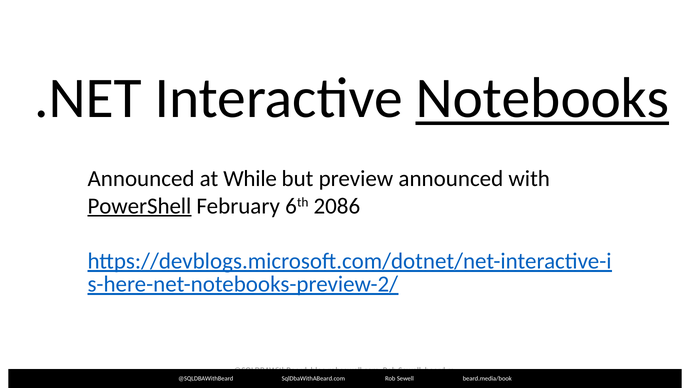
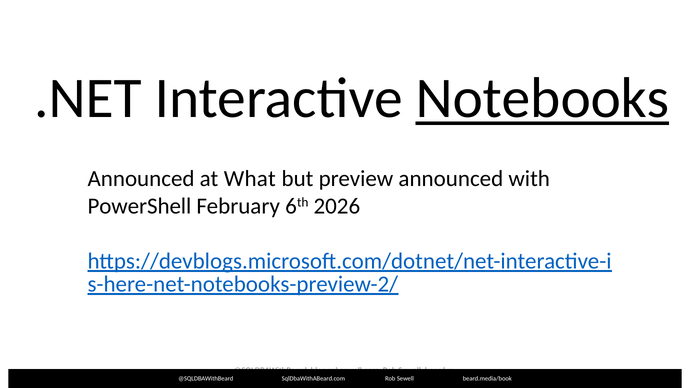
While: While -> What (250, 178)
PowerShell underline: present -> none (139, 206)
2086: 2086 -> 2026 (337, 206)
